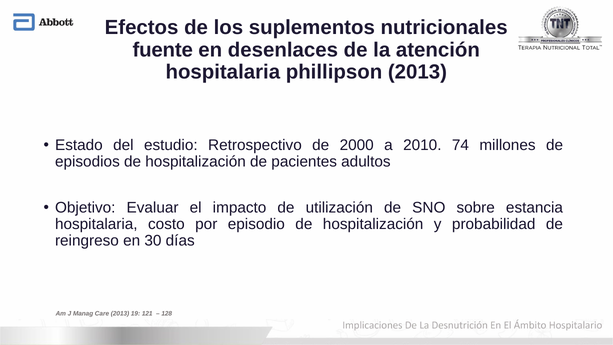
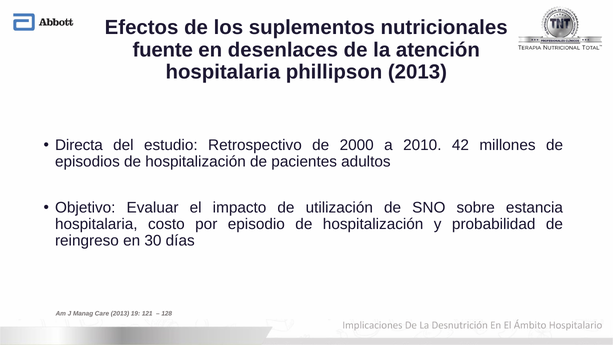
Estado: Estado -> Directa (79, 145)
74: 74 -> 42 (460, 145)
